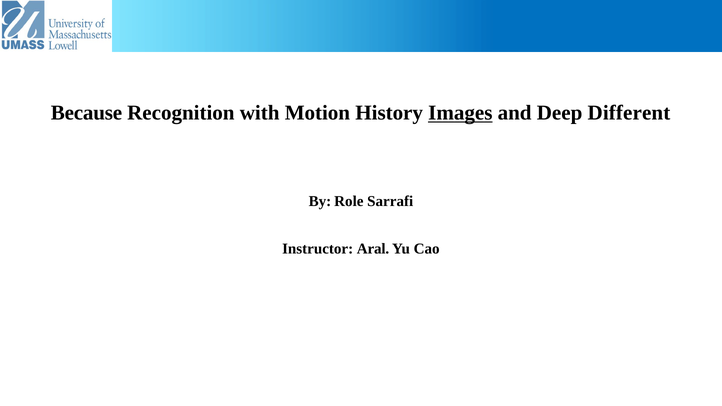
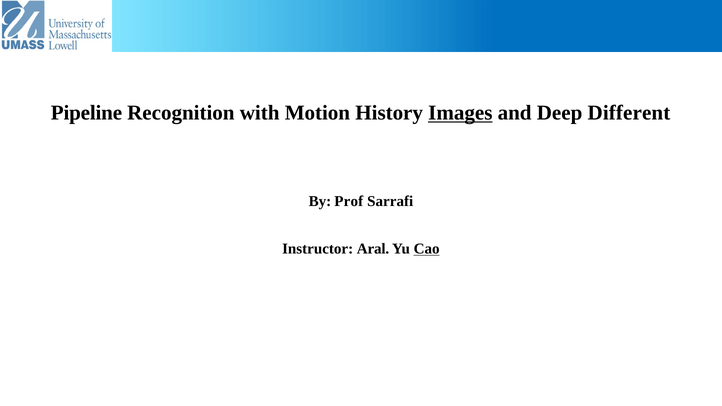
Because: Because -> Pipeline (86, 113)
Role: Role -> Prof (349, 201)
Cao underline: none -> present (427, 249)
